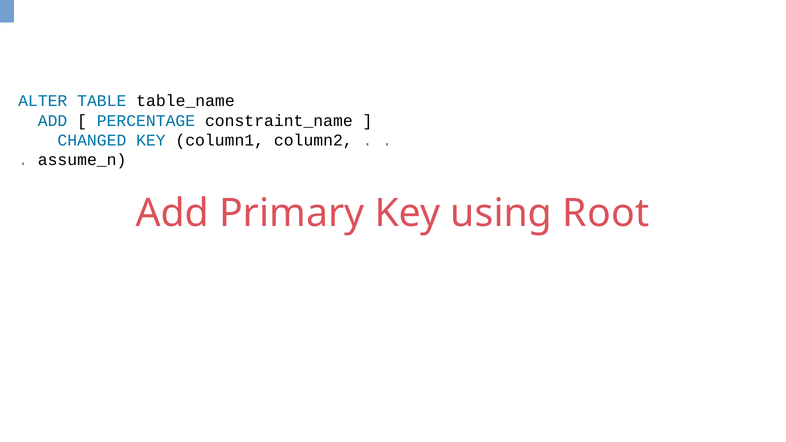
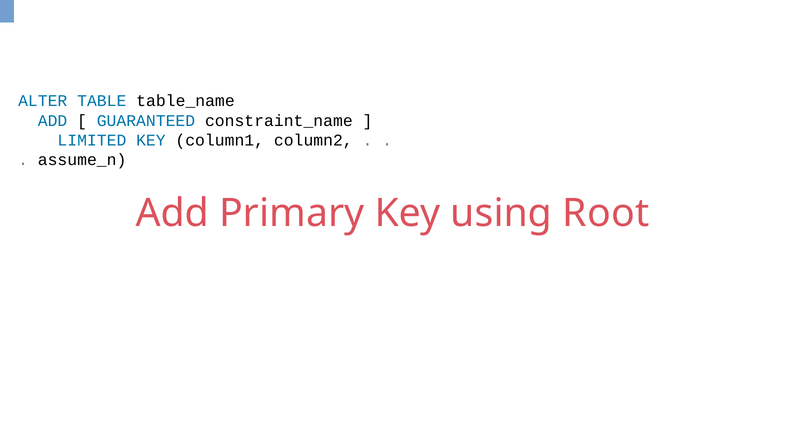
PERCENTAGE: PERCENTAGE -> GUARANTEED (146, 121)
CHANGED: CHANGED -> LIMITED (92, 140)
